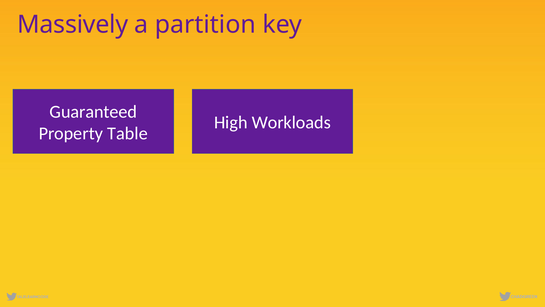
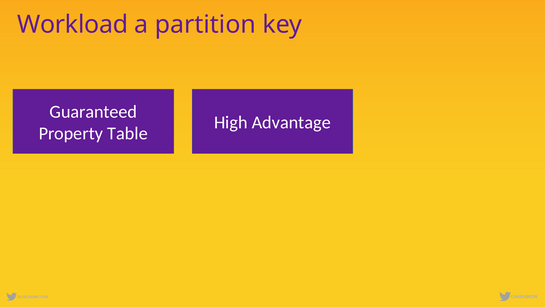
Massively: Massively -> Workload (73, 25)
Workloads: Workloads -> Advantage (291, 122)
